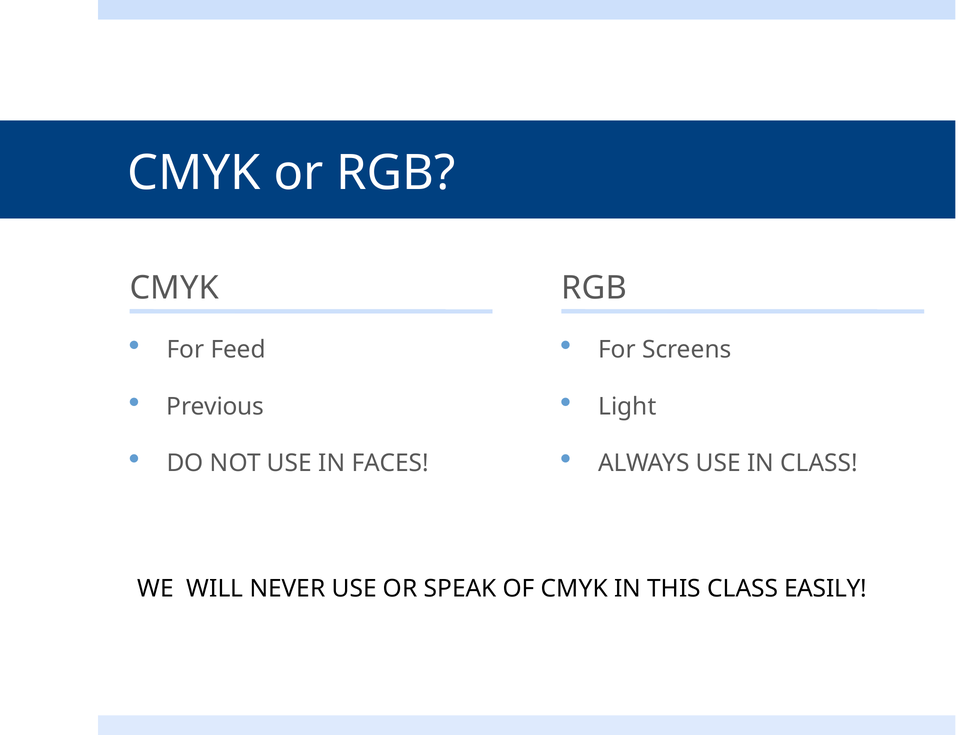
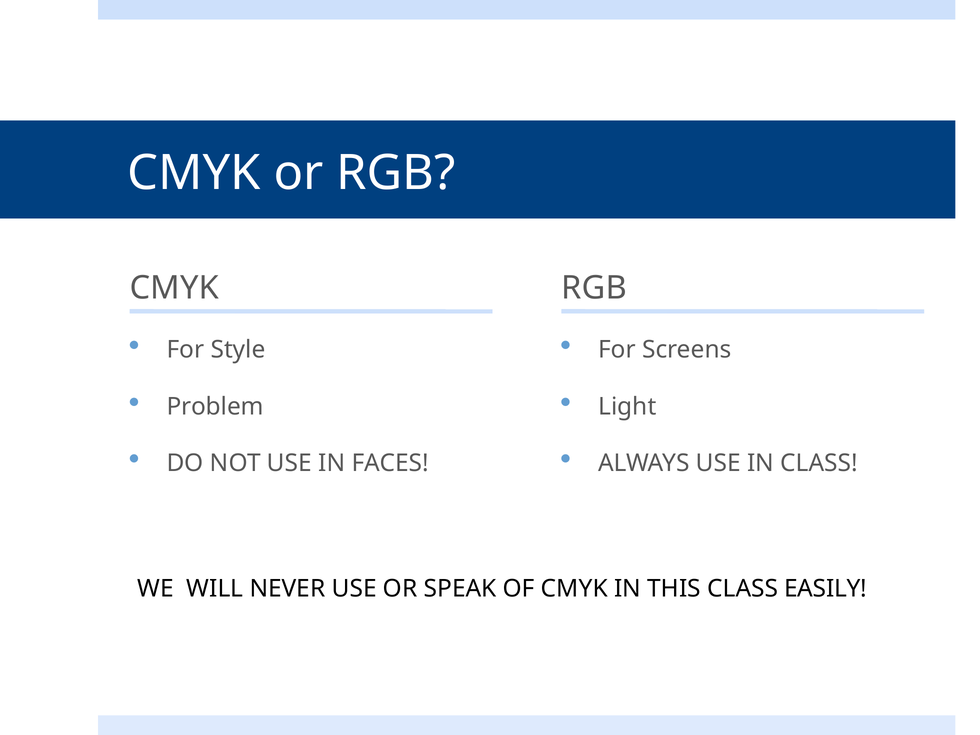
Feed: Feed -> Style (238, 350)
Previous: Previous -> Problem (215, 407)
